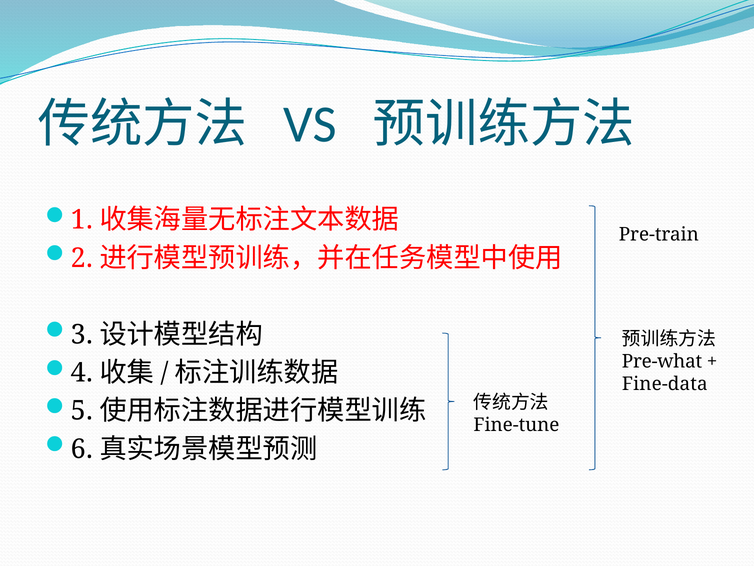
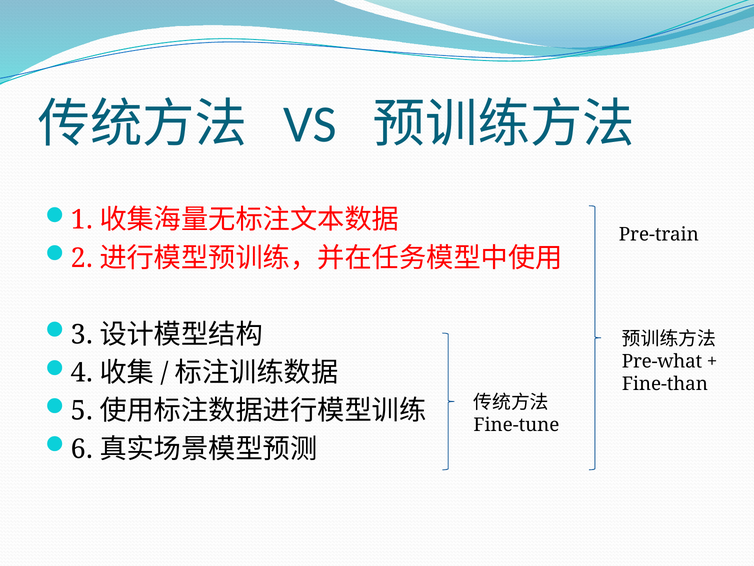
Fine-data: Fine-data -> Fine-than (665, 384)
